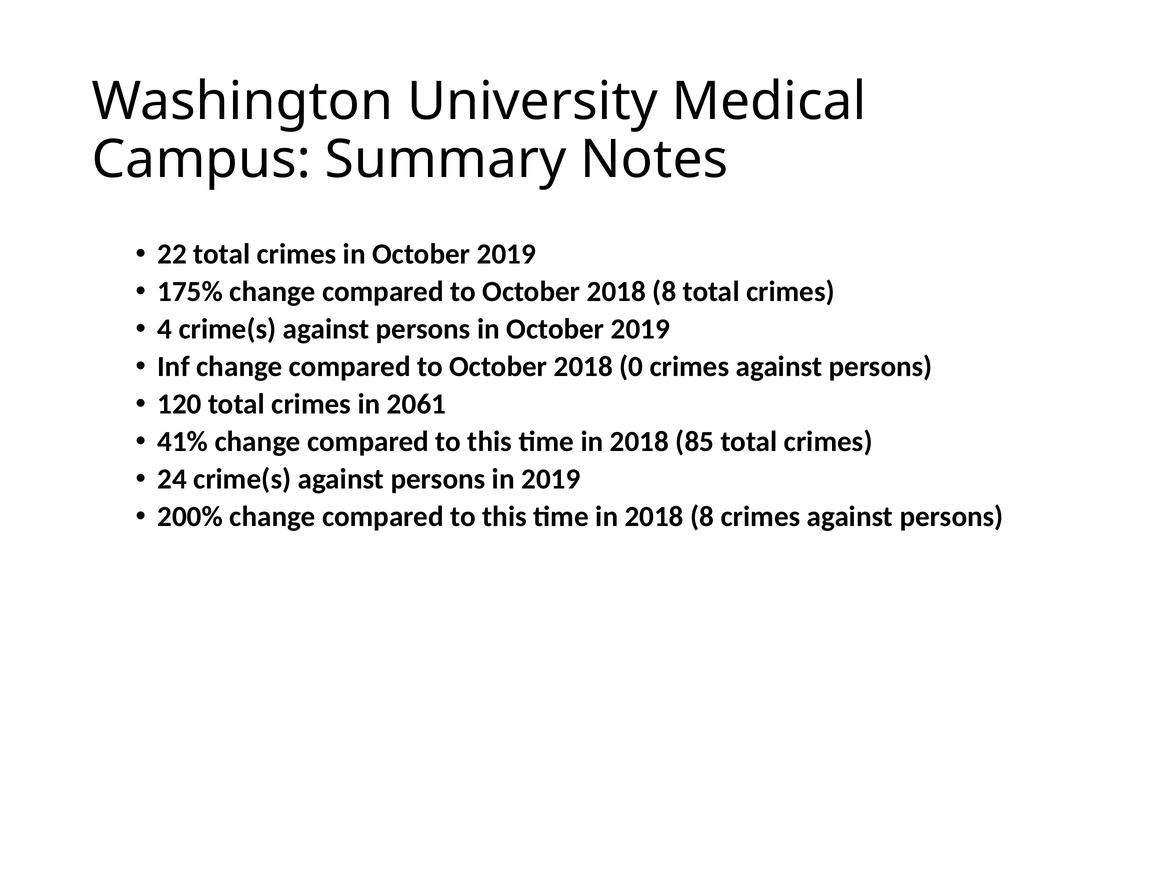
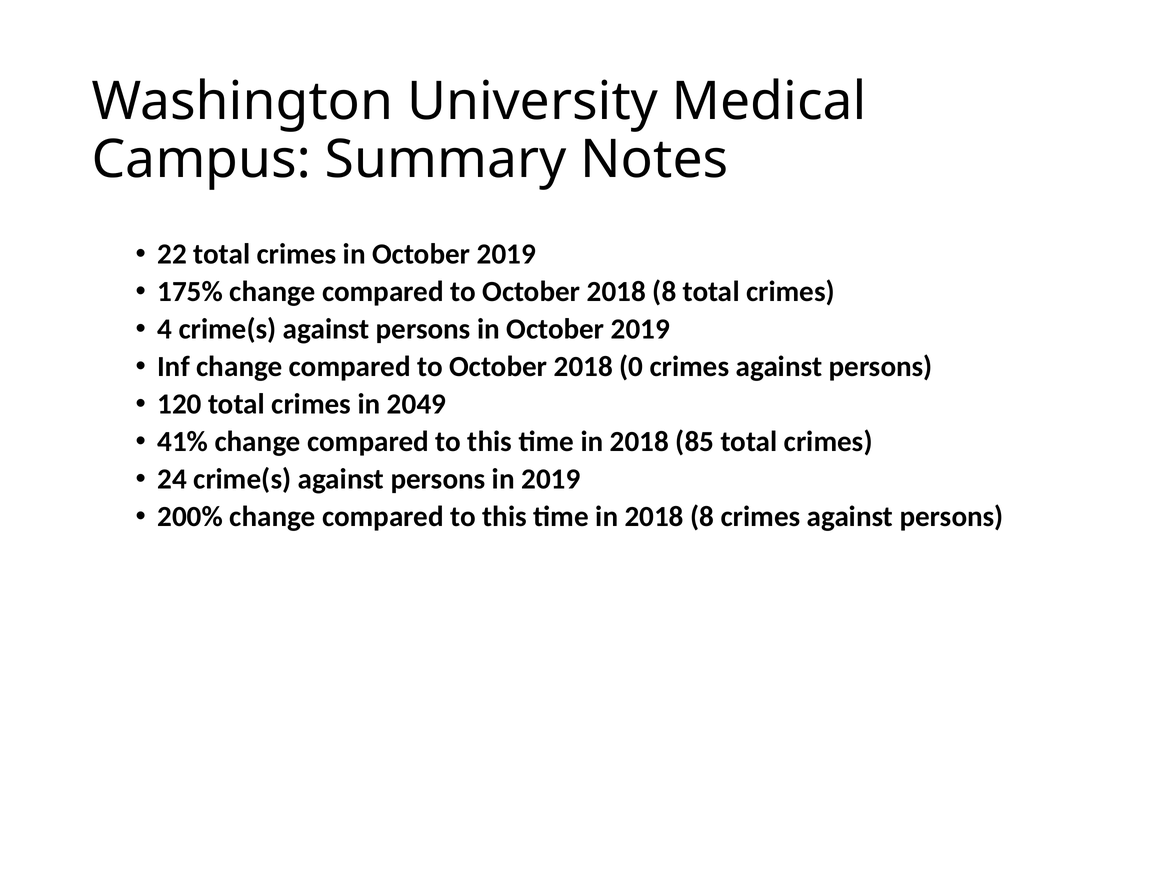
2061: 2061 -> 2049 (417, 404)
